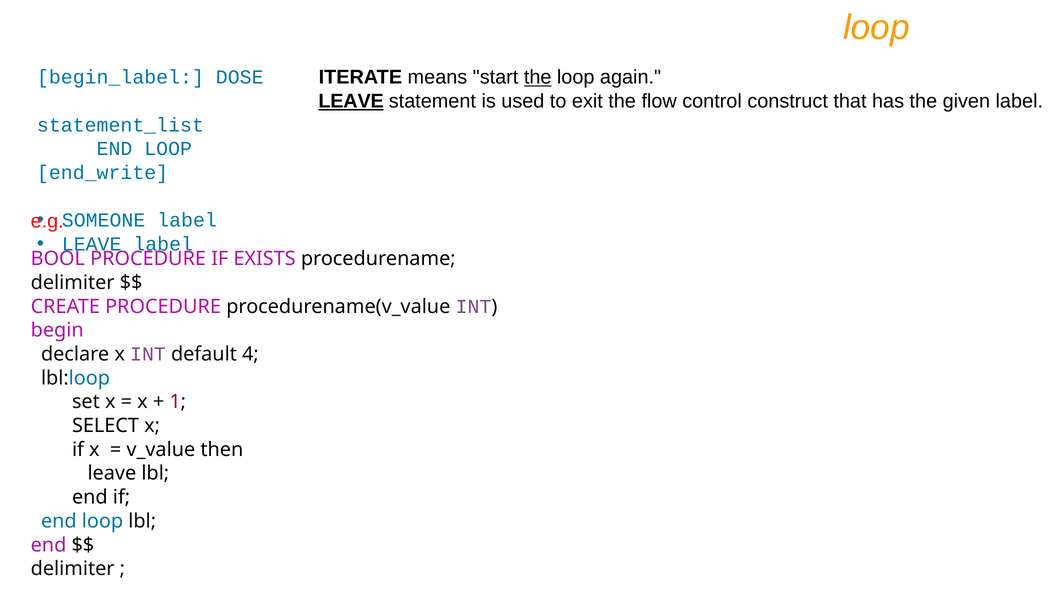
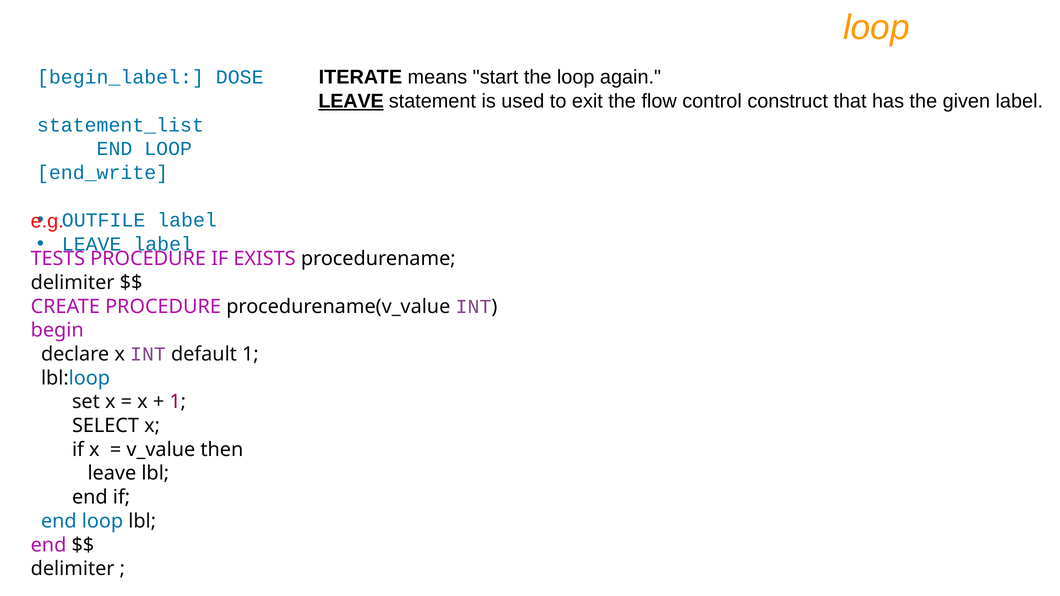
the underline: present -> none (538, 77)
SOMEONE: SOMEONE -> OUTFILE (104, 221)
BOOL: BOOL -> TESTS (58, 259)
default 4: 4 -> 1 (250, 354)
